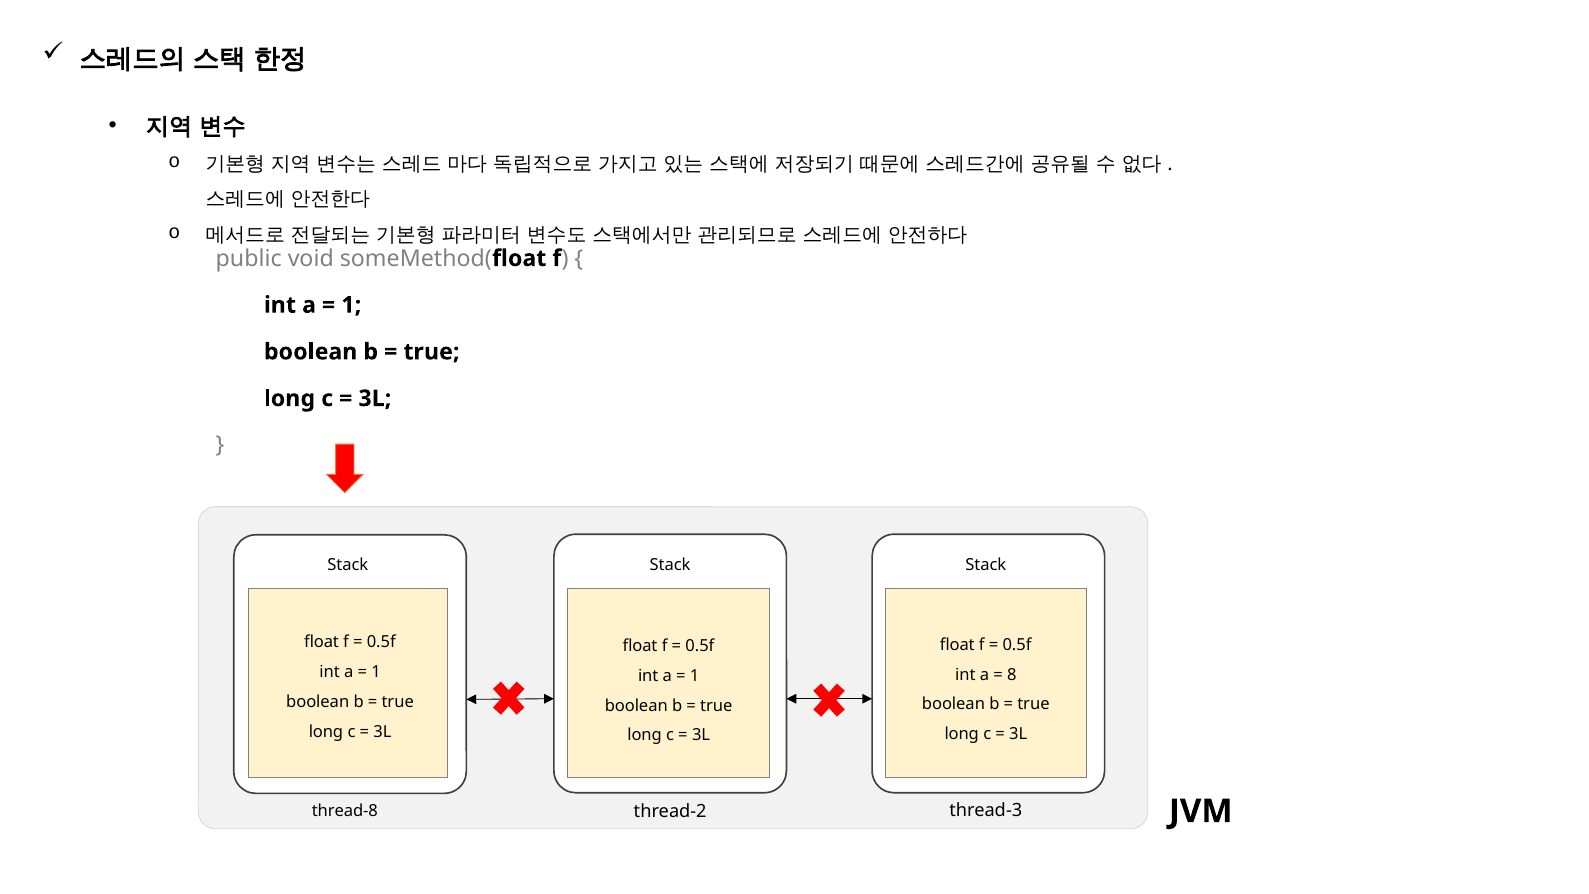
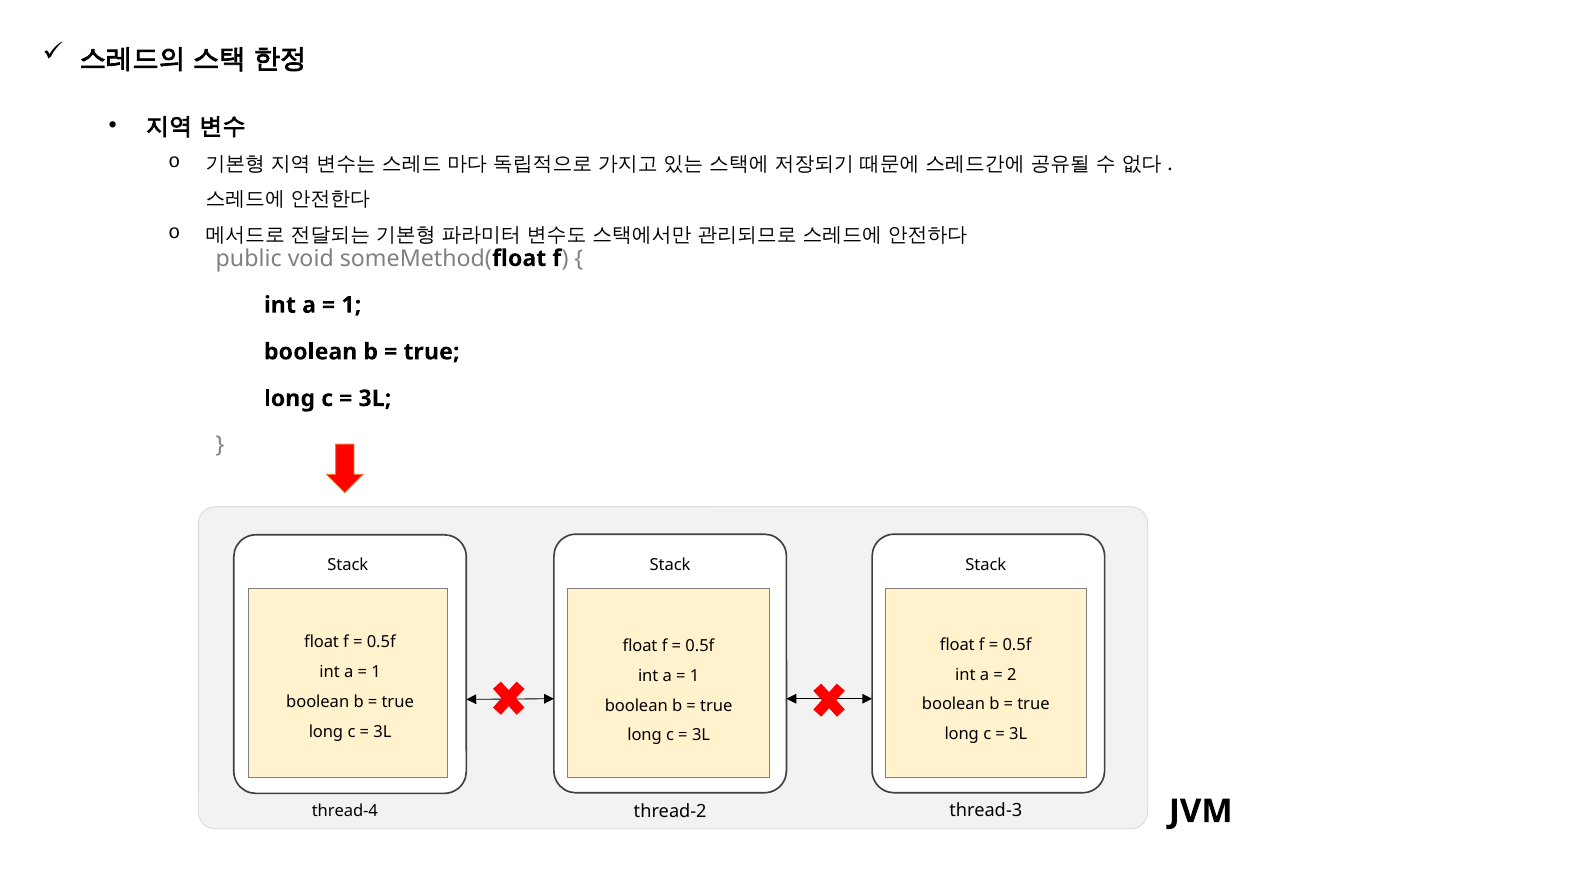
8: 8 -> 2 (1012, 674)
thread-8: thread-8 -> thread-4 (345, 811)
